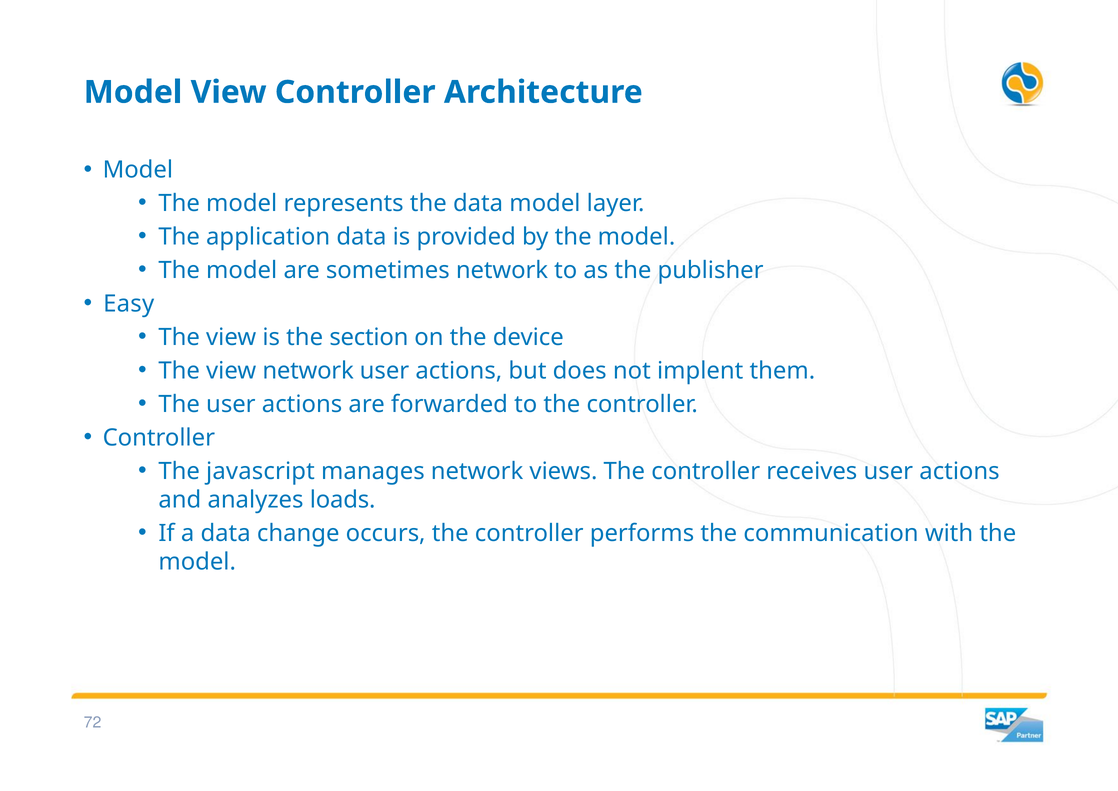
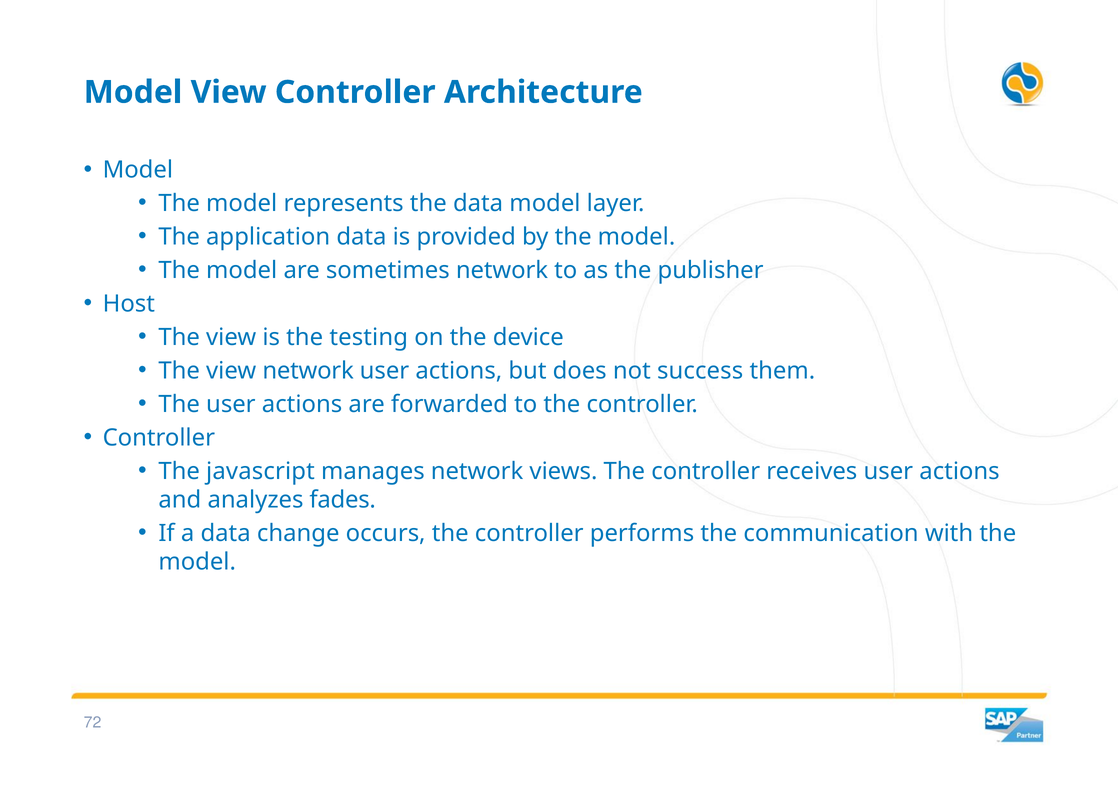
Easy: Easy -> Host (129, 304)
section: section -> testing (369, 337)
implent: implent -> success (700, 371)
loads: loads -> fades (343, 500)
